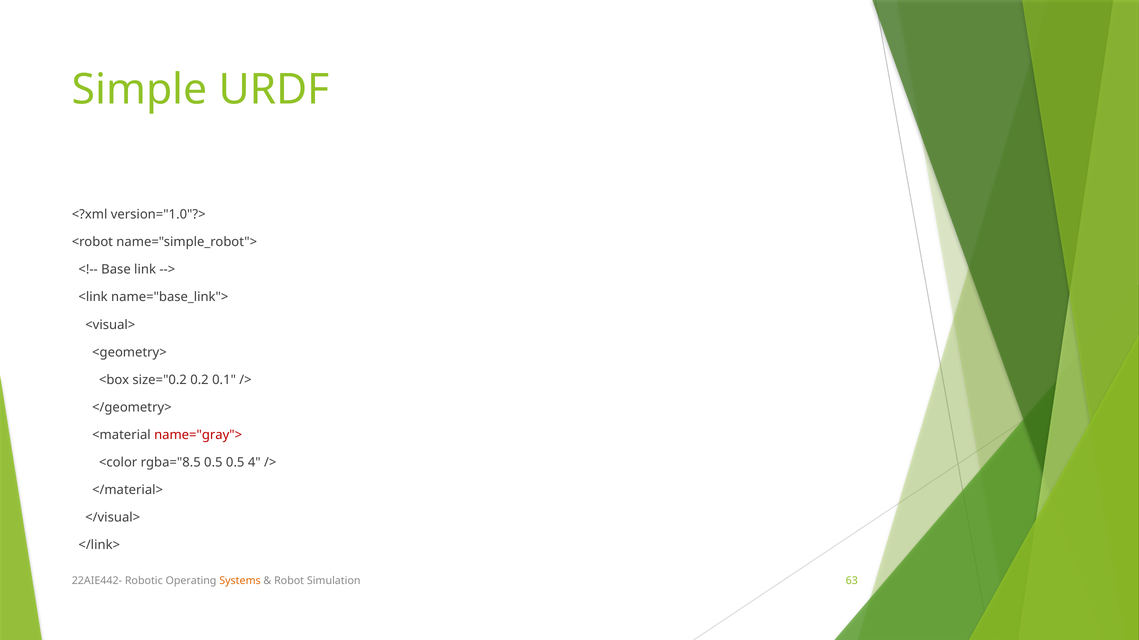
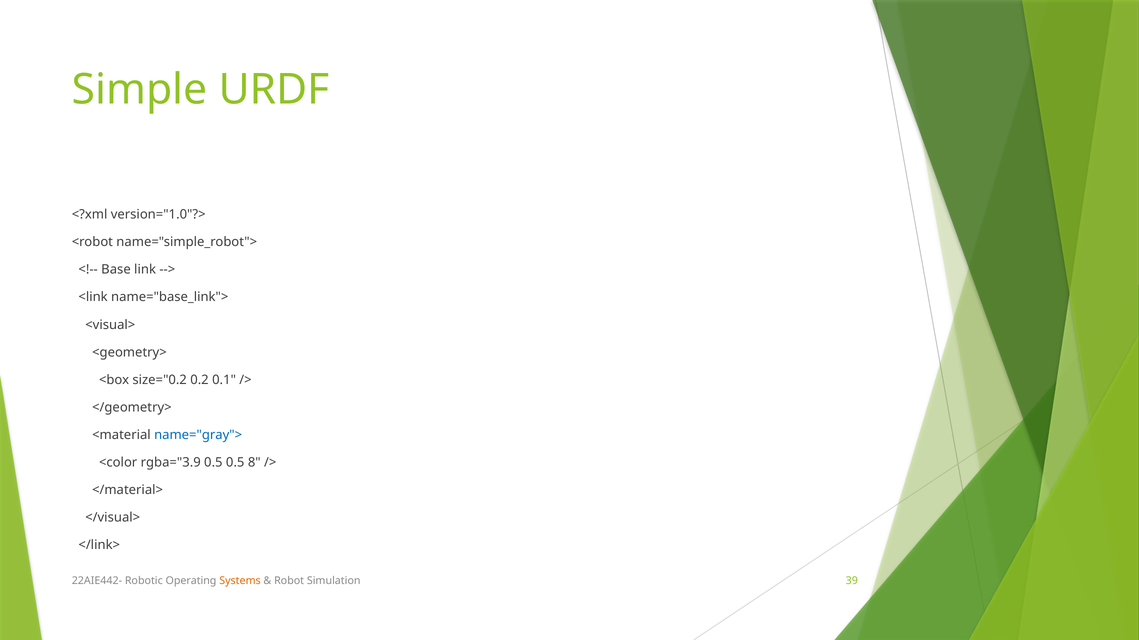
name="gray"> colour: red -> blue (198, 435)
rgba="8.5: rgba="8.5 -> rgba="3.9 (171, 463)
4: 4 -> 8 (254, 463)
63: 63 -> 39 (852, 581)
